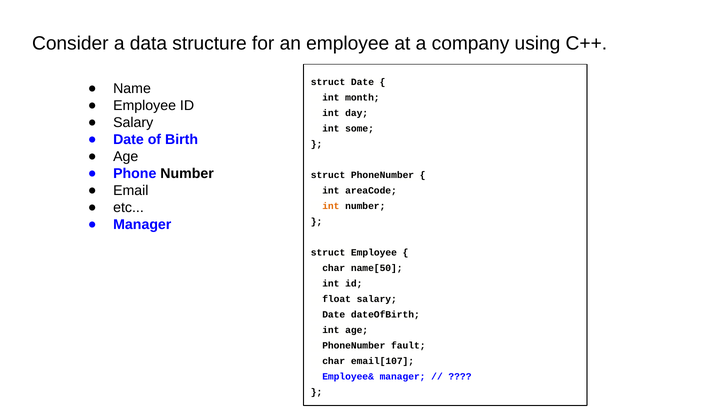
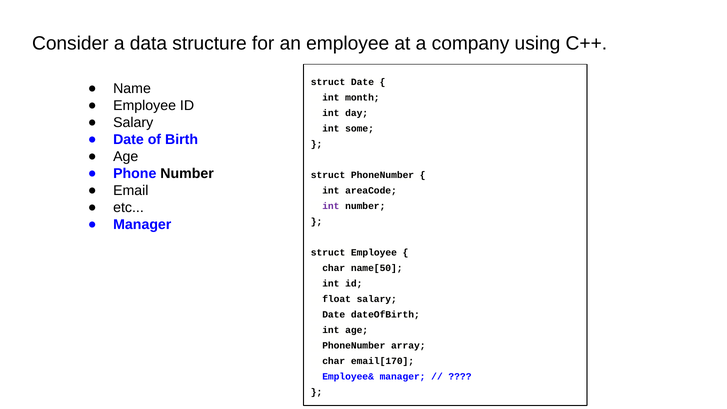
int colour: orange -> purple (331, 206)
fault: fault -> array (408, 346)
email[107: email[107 -> email[170 (383, 361)
